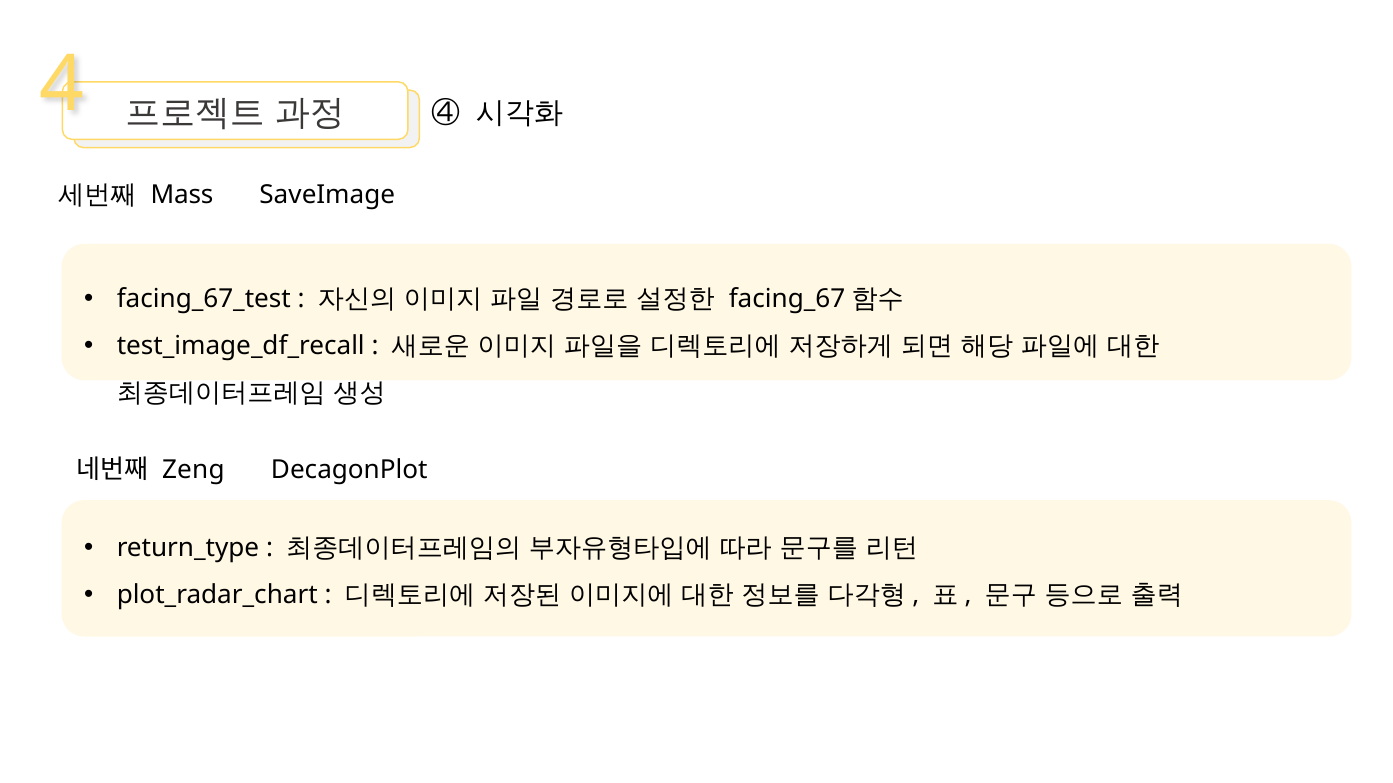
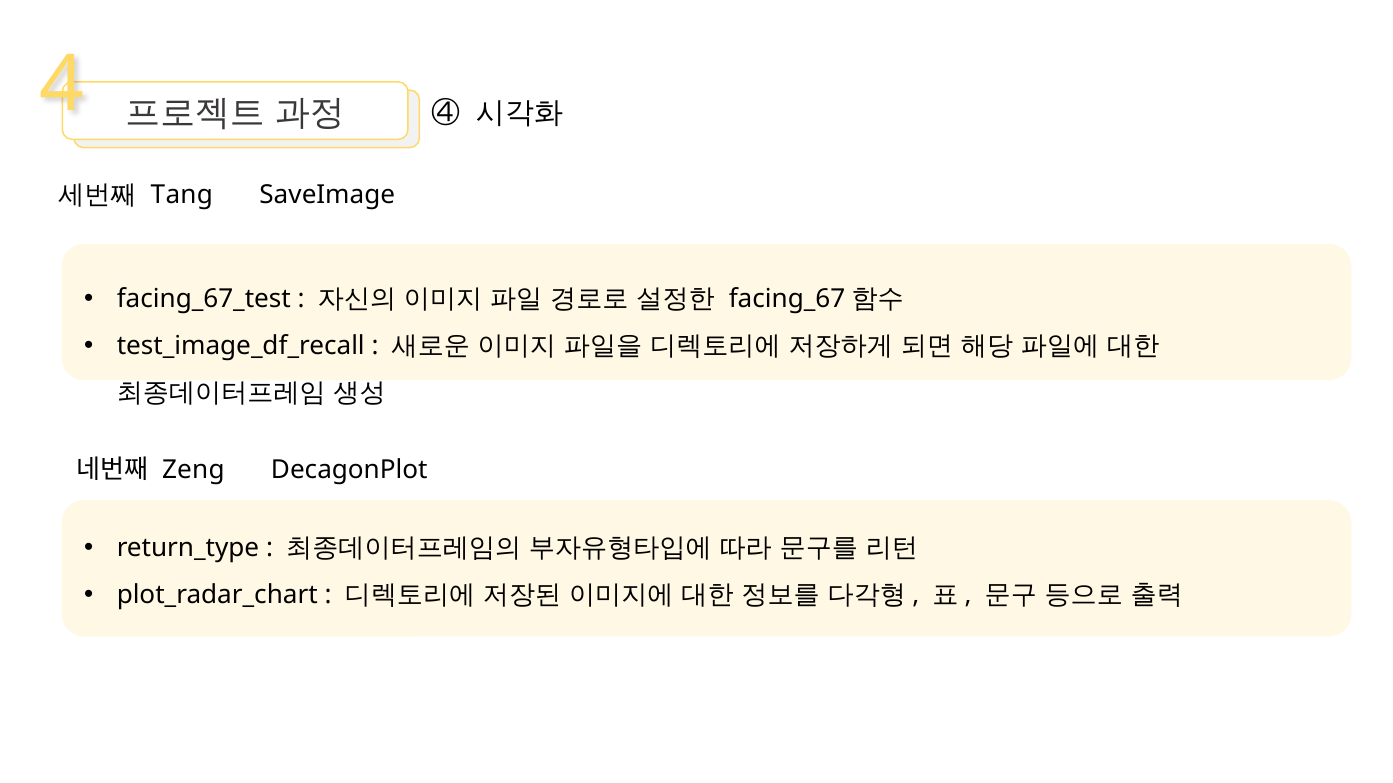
Mass: Mass -> Tang (182, 195)
